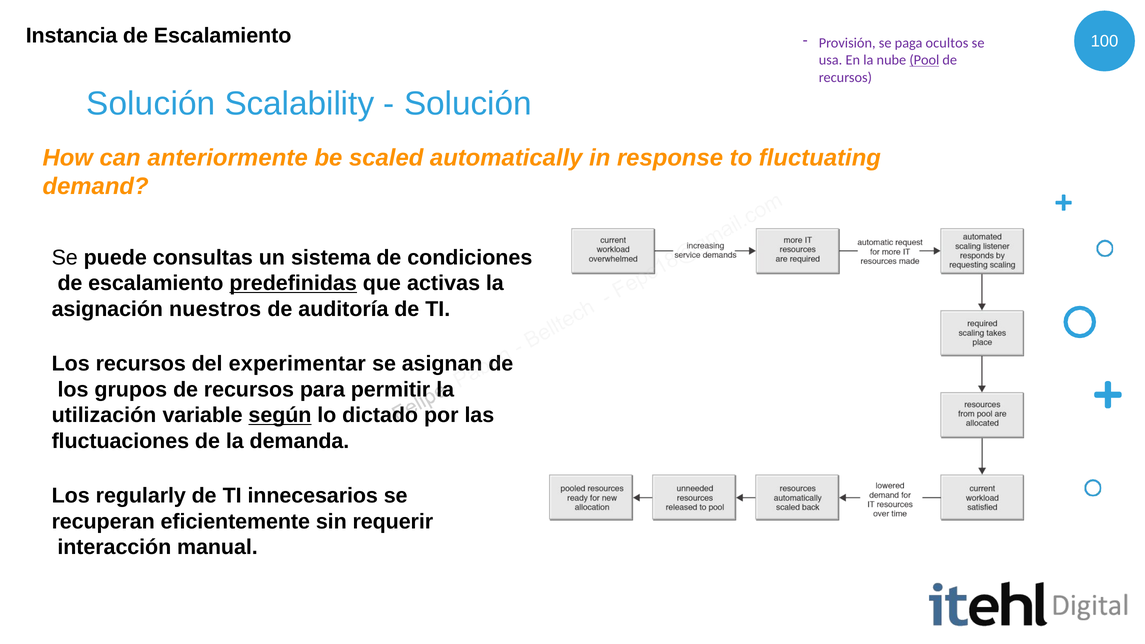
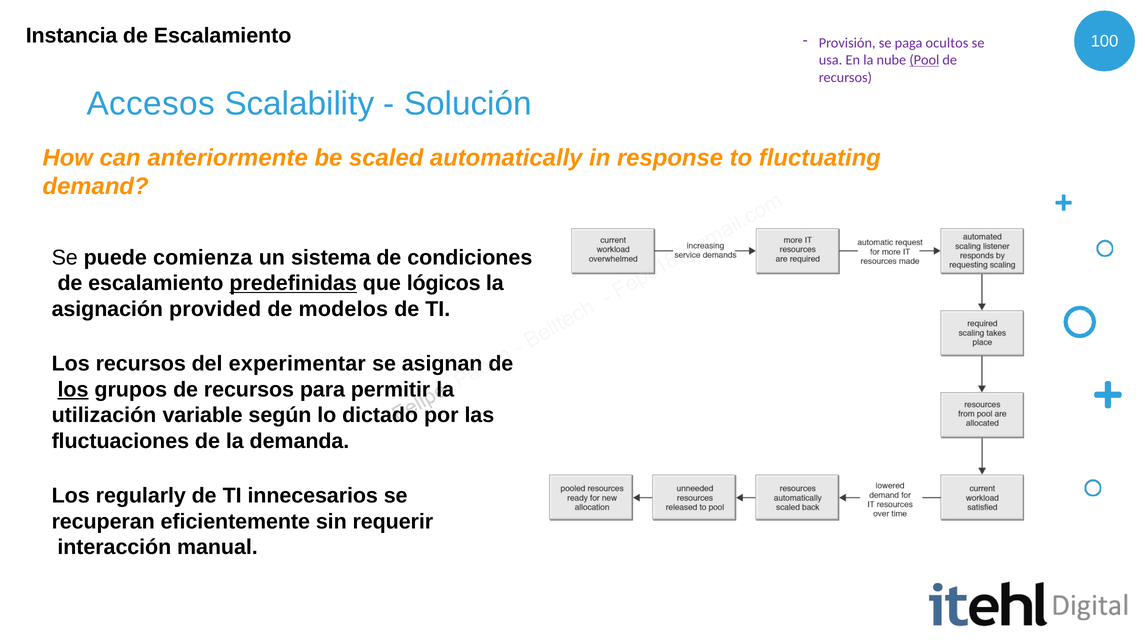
Solución: Solución -> Accesos (151, 104)
consultas: consultas -> comienza (203, 258)
activas: activas -> lógicos (444, 283)
nuestros: nuestros -> provided (215, 309)
auditoría: auditoría -> modelos (343, 309)
los underline: none -> present (73, 390)
según underline: present -> none (280, 415)
